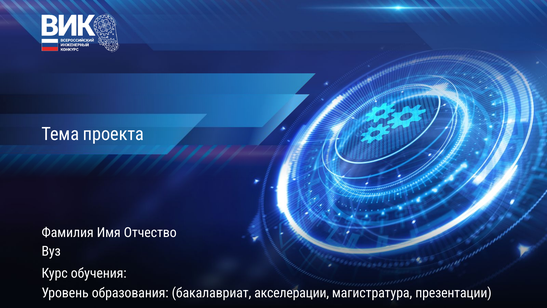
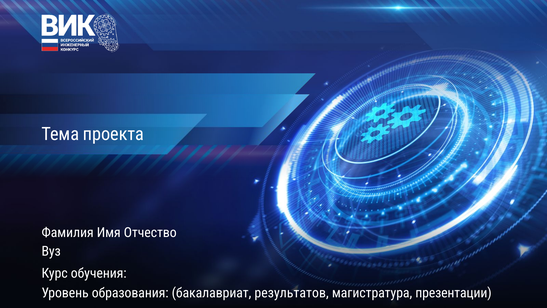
акселерации: акселерации -> результатов (292, 293)
